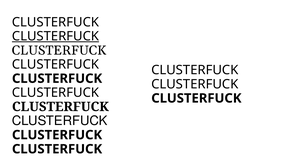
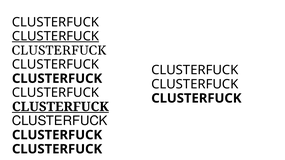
CLUSTERFUCK underline: none -> present (60, 107)
